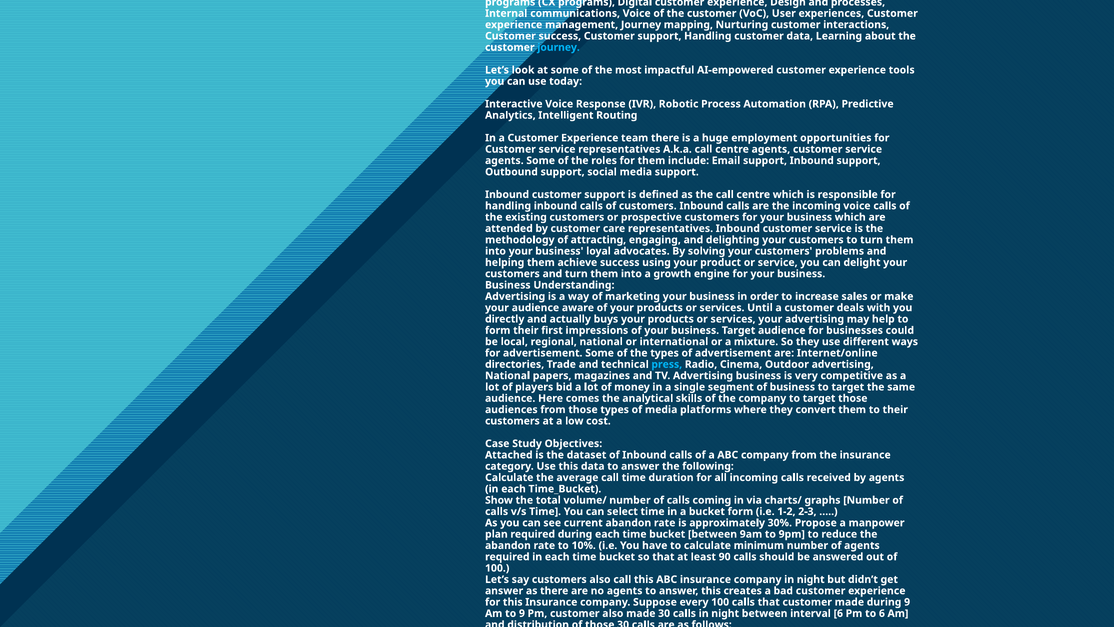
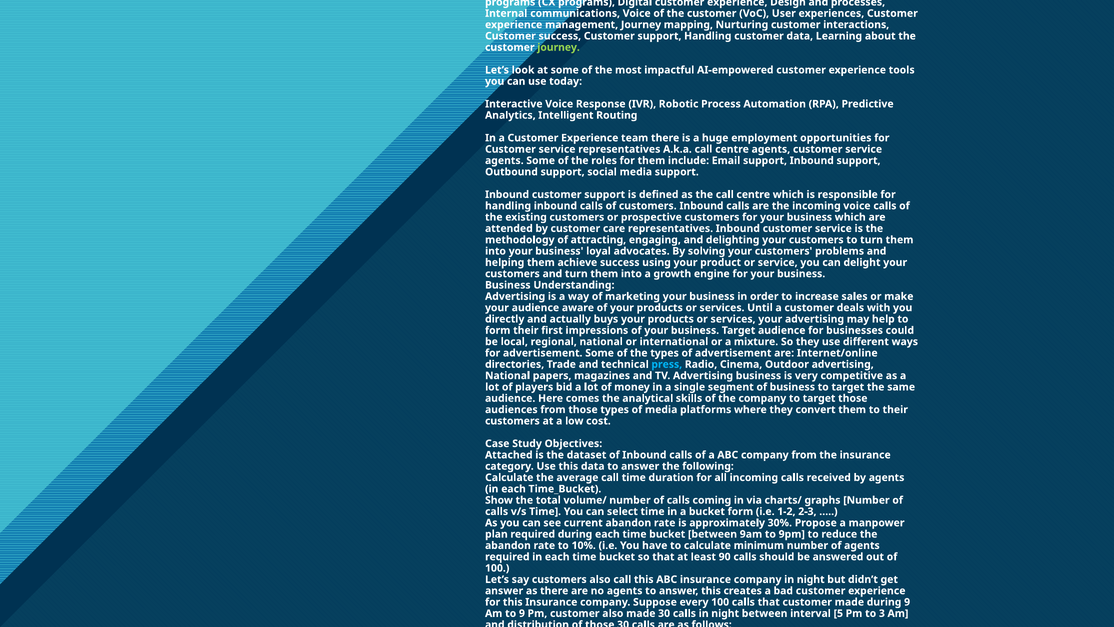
journey colour: light blue -> light green (559, 47)
interval 6: 6 -> 5 (838, 613)
to 6: 6 -> 3 (882, 613)
